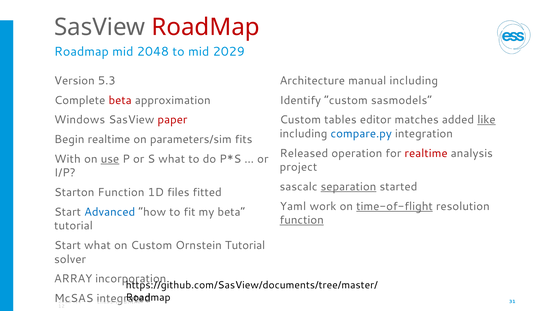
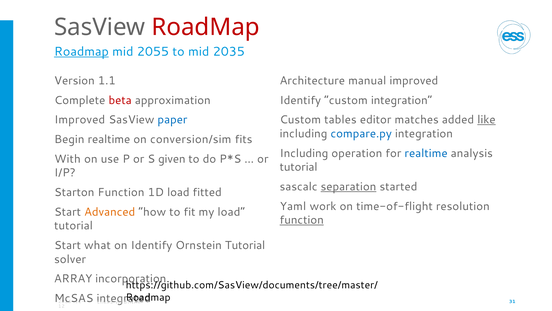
Roadmap underline: none -> present (81, 51)
2048: 2048 -> 2055 (153, 51)
2029: 2029 -> 2035 (229, 51)
5.3: 5.3 -> 1.1 (107, 81)
manual including: including -> improved (414, 81)
custom sasmodels: sasmodels -> integration (402, 100)
Windows: Windows -> Improved (80, 120)
paper colour: red -> blue (172, 120)
parameters/sim: parameters/sim -> conversion/sim (191, 139)
Released: Released -> Including (304, 153)
realtime colour: red -> blue (426, 153)
use underline: present -> none (110, 159)
S what: what -> given (172, 159)
project: project -> tutorial (299, 167)
1D files: files -> load (178, 192)
time-of-flight underline: present -> none (394, 206)
Advanced colour: blue -> orange (110, 212)
my beta: beta -> load (231, 212)
on Custom: Custom -> Identify (151, 245)
